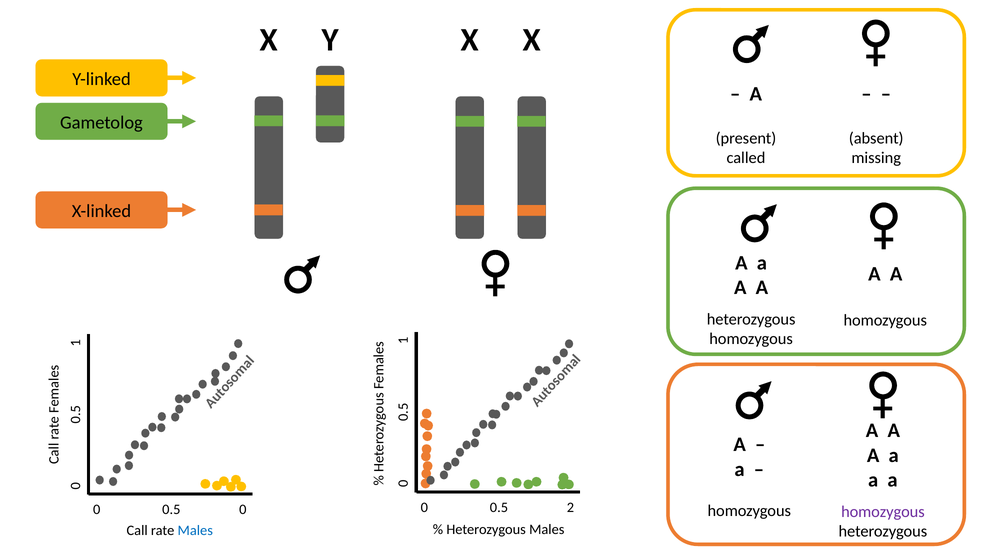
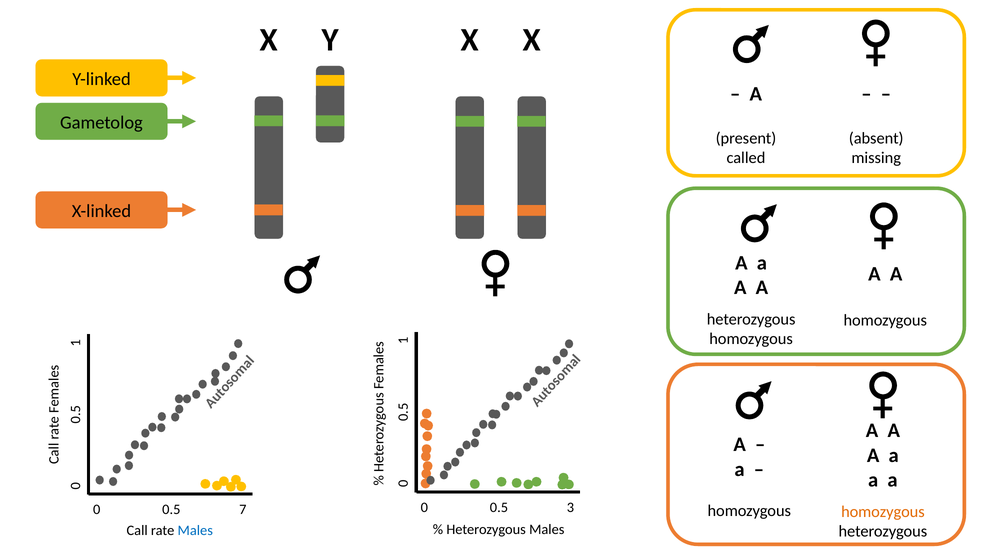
2: 2 -> 3 (570, 507)
0.5 0: 0 -> 7 (243, 509)
homozygous colour: purple -> orange (883, 511)
